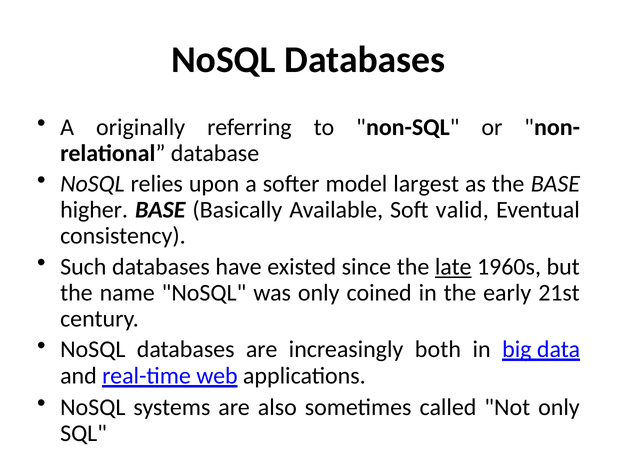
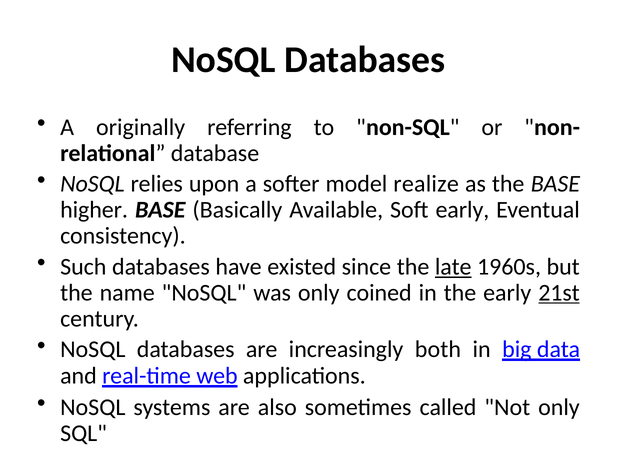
largest: largest -> realize (426, 184)
Soft valid: valid -> early (462, 210)
21st underline: none -> present (559, 293)
